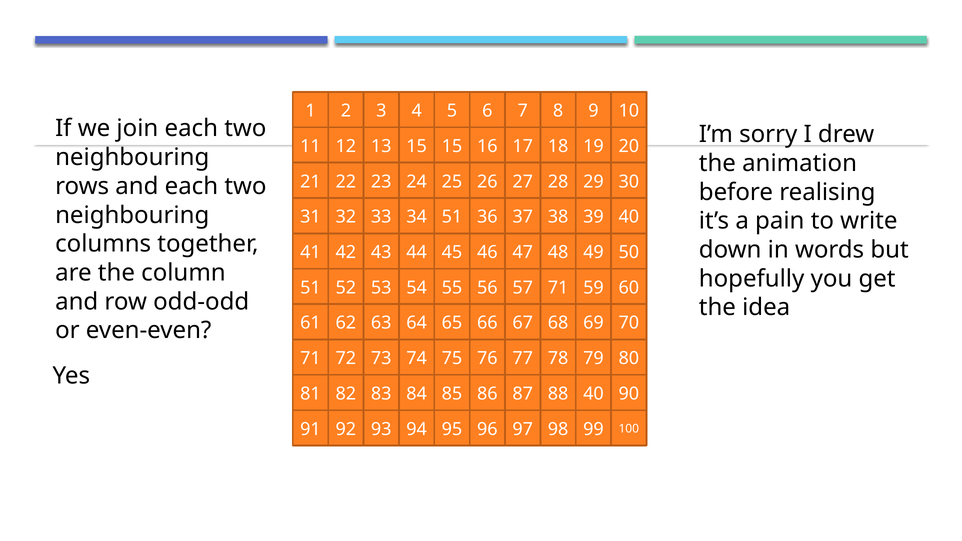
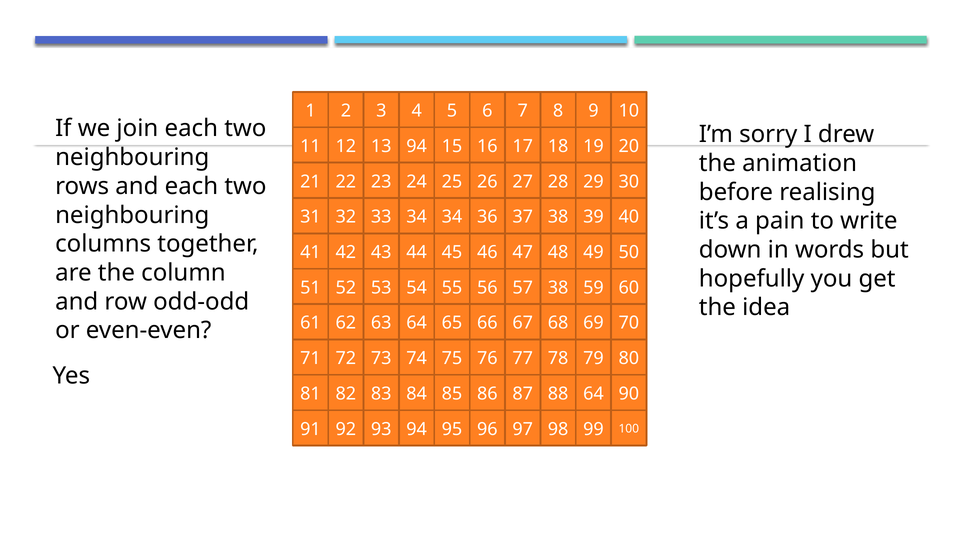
13 15: 15 -> 94 (417, 146)
34 51: 51 -> 34 (452, 217)
57 71: 71 -> 38 (558, 288)
88 40: 40 -> 64 (593, 394)
